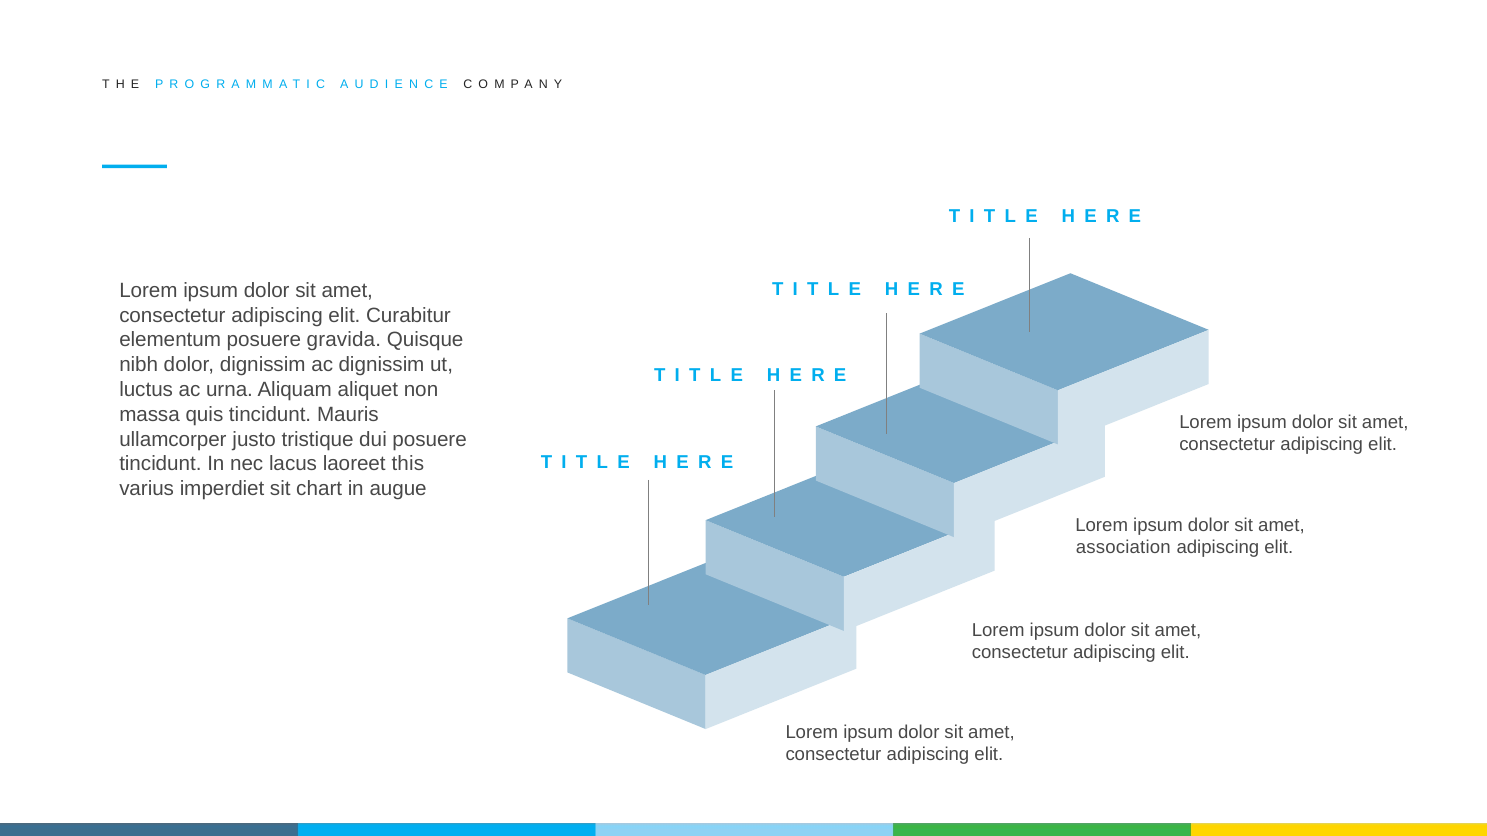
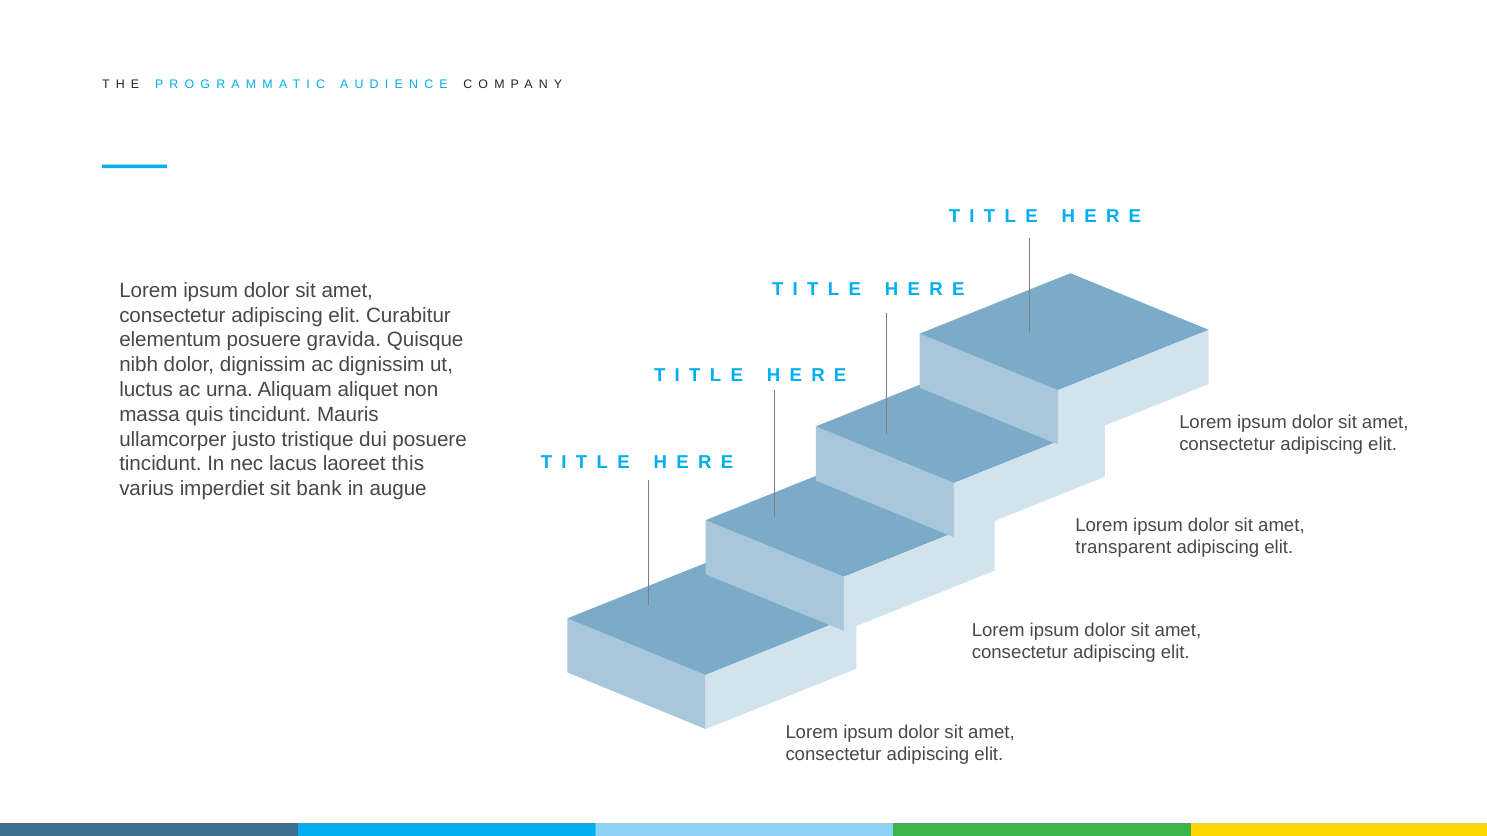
chart: chart -> bank (319, 489)
association: association -> transparent (1123, 548)
